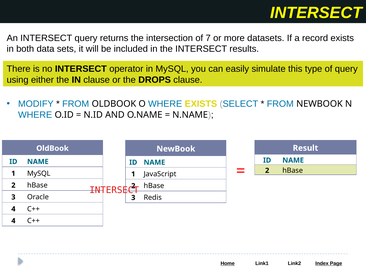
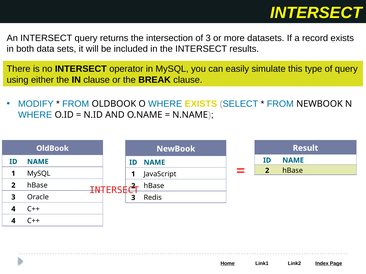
of 7: 7 -> 3 (208, 38)
DROPS: DROPS -> BREAK (155, 80)
